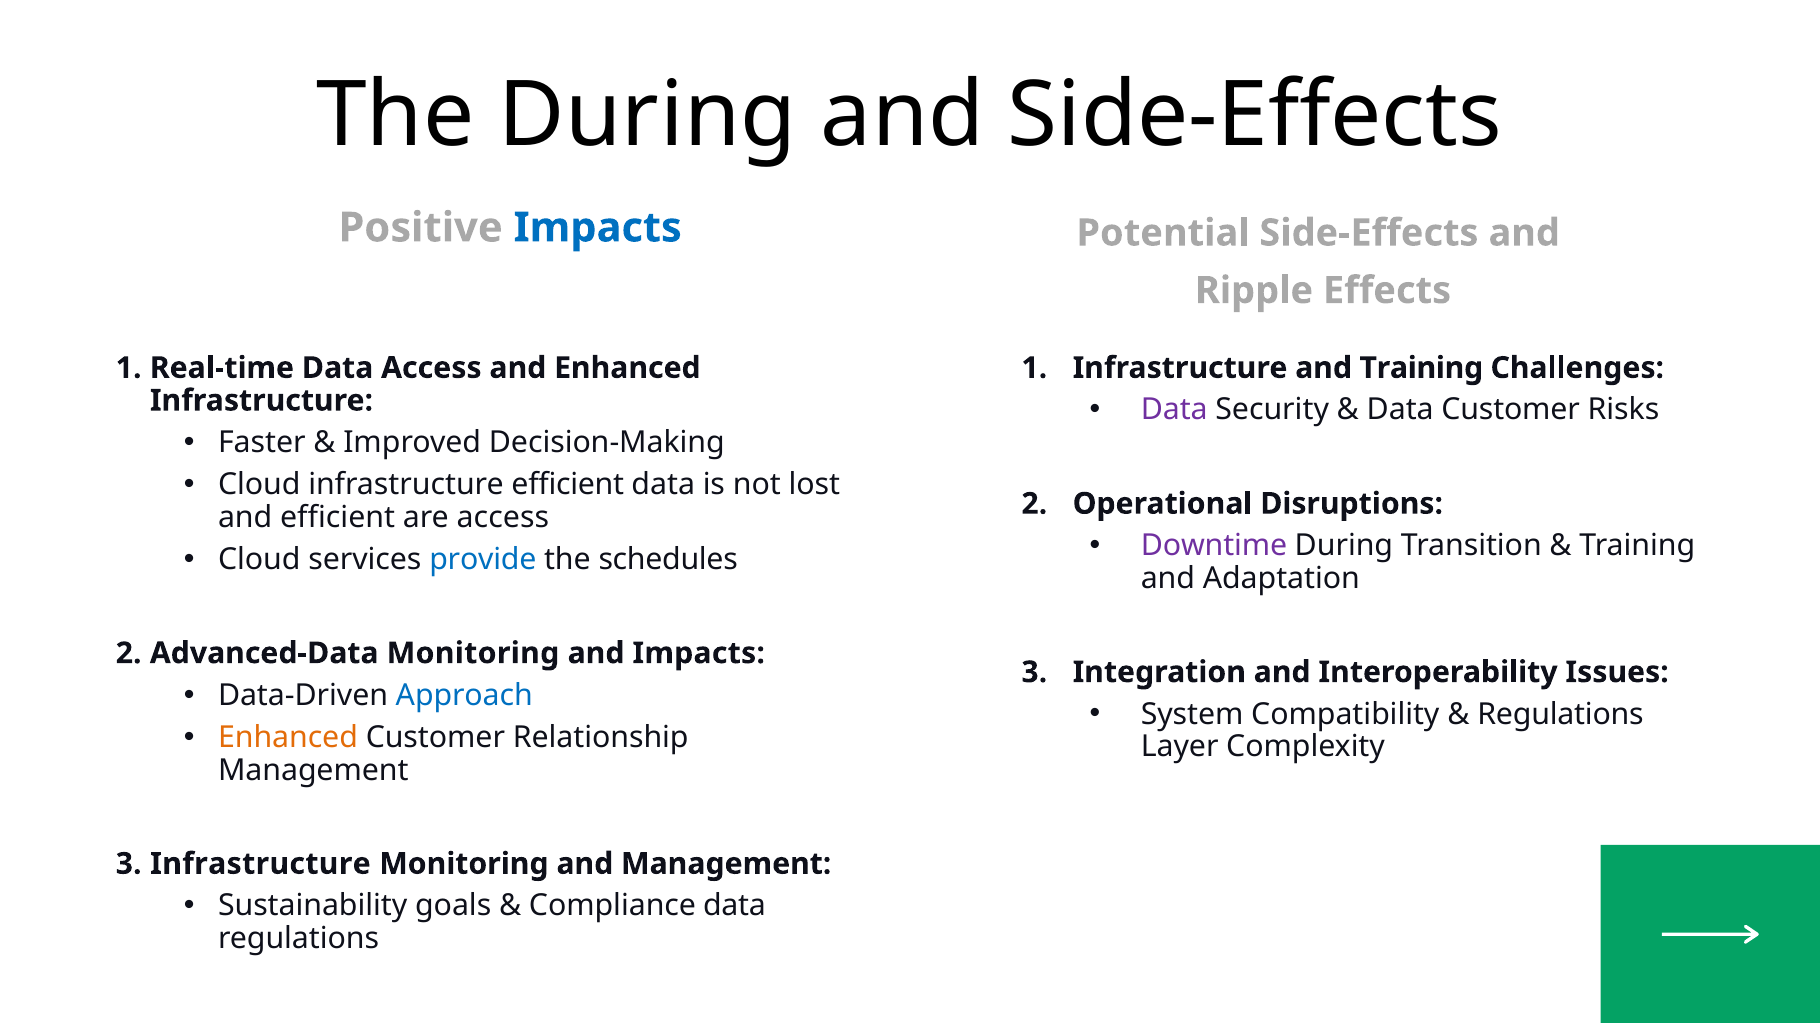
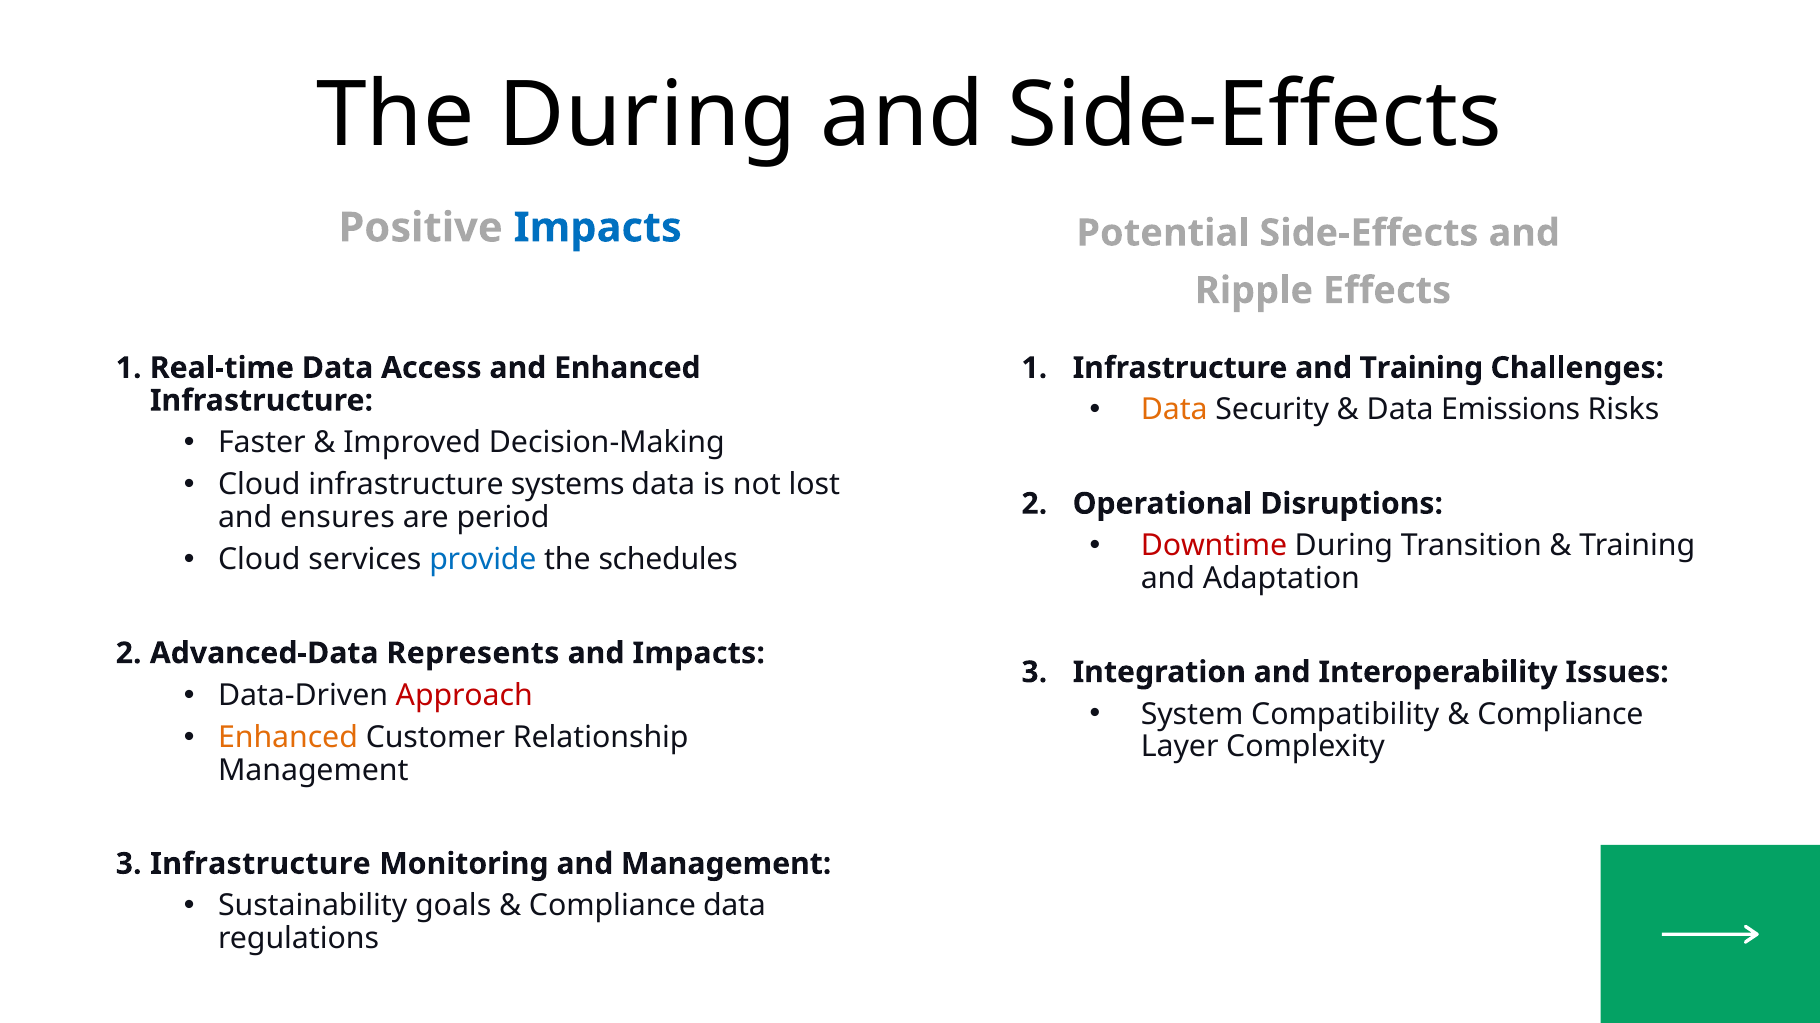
Data colour: purple -> orange (1174, 410)
Data Customer: Customer -> Emissions (1511, 410)
infrastructure efficient: efficient -> systems (568, 485)
and efficient: efficient -> ensures (337, 518)
are access: access -> period (503, 518)
Downtime colour: purple -> red (1214, 546)
Advanced-Data Monitoring: Monitoring -> Represents (473, 654)
Approach colour: blue -> red (464, 696)
Regulations: Regulations -> Compliance (1560, 715)
